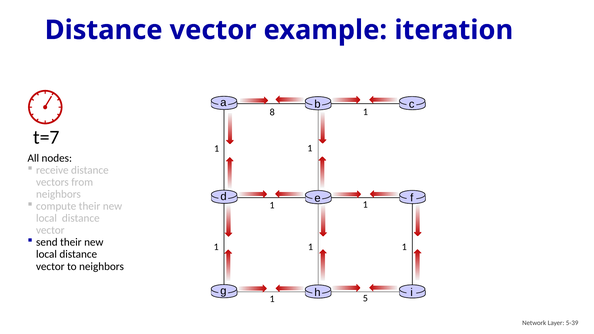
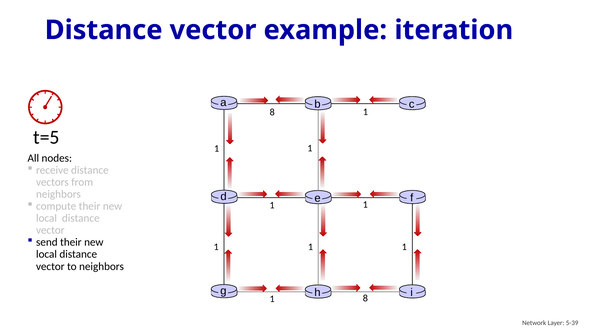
t=7: t=7 -> t=5 (46, 137)
1 5: 5 -> 8 (365, 298)
